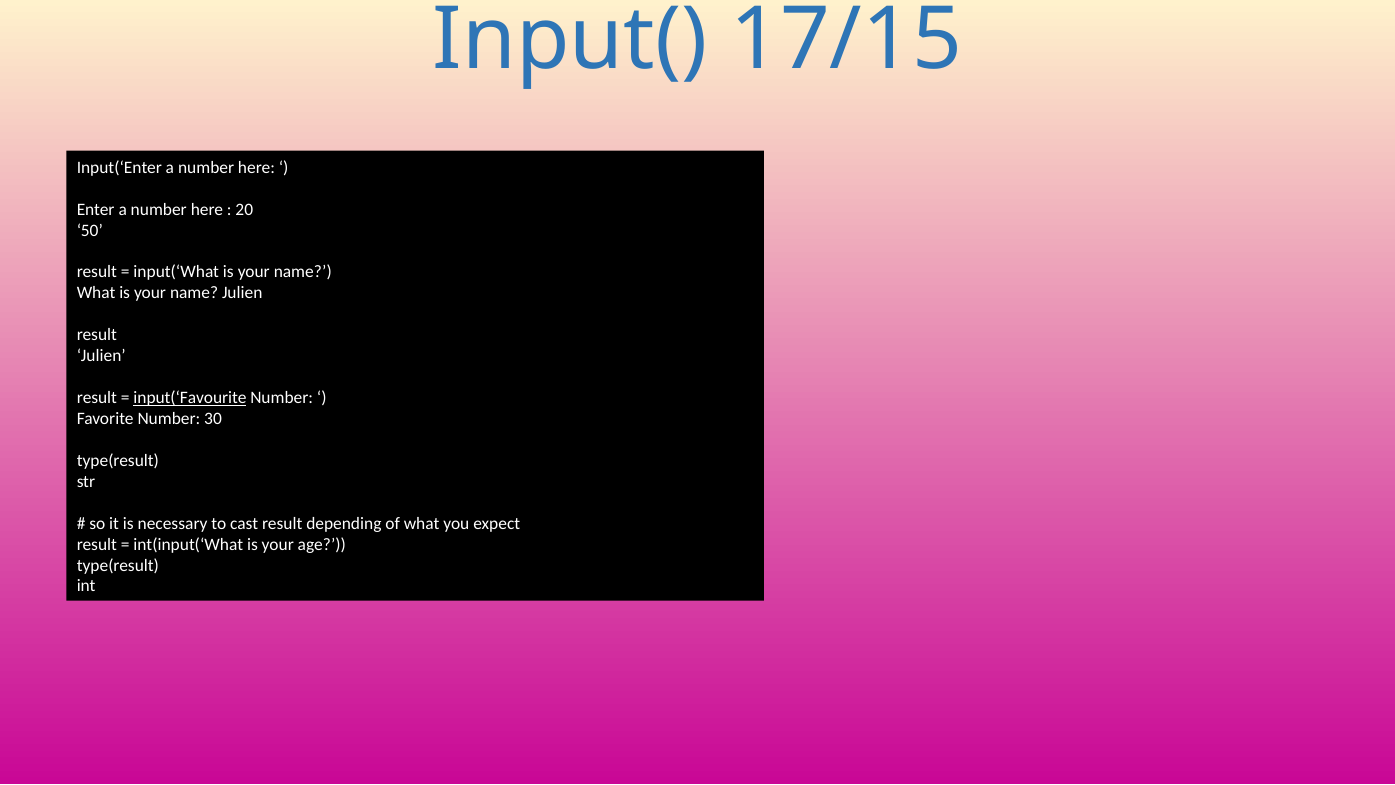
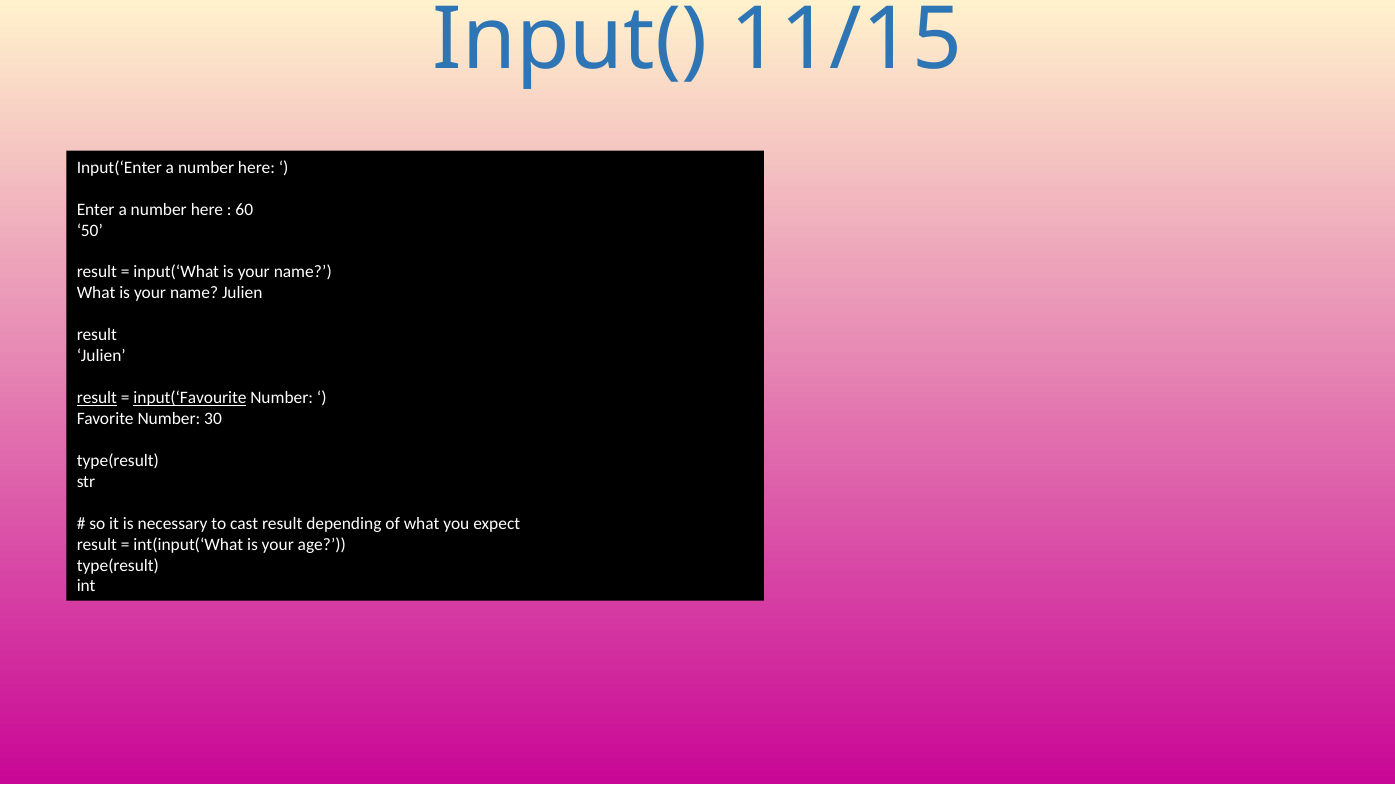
17/15: 17/15 -> 11/15 (846, 40)
20: 20 -> 60 (244, 209)
result underline: none -> present (97, 398)
